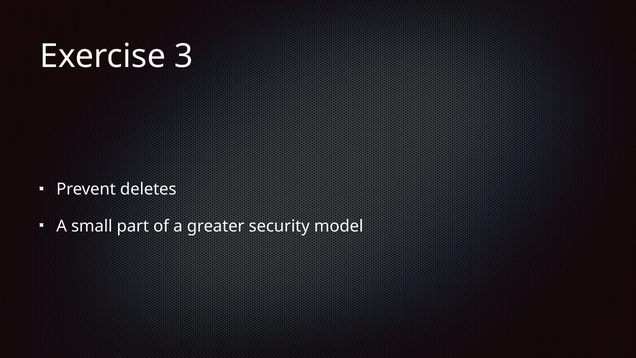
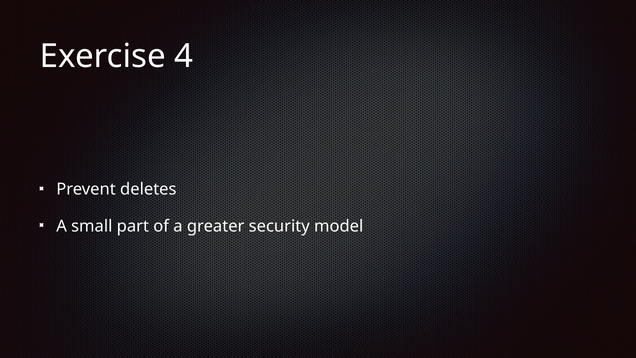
3: 3 -> 4 (184, 56)
